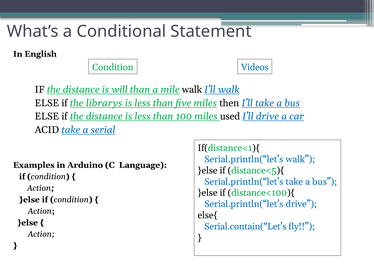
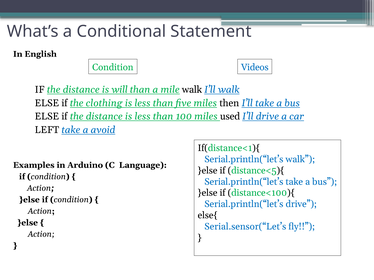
librarys: librarys -> clothing (104, 103)
ACID: ACID -> LEFT (47, 130)
serial: serial -> avoid (103, 130)
Serial.contain(“Let’s: Serial.contain(“Let’s -> Serial.sensor(“Let’s (245, 227)
